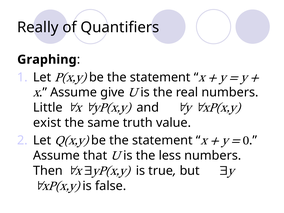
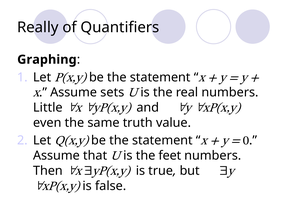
give: give -> sets (112, 92)
exist: exist -> even (47, 123)
less: less -> feet (170, 156)
